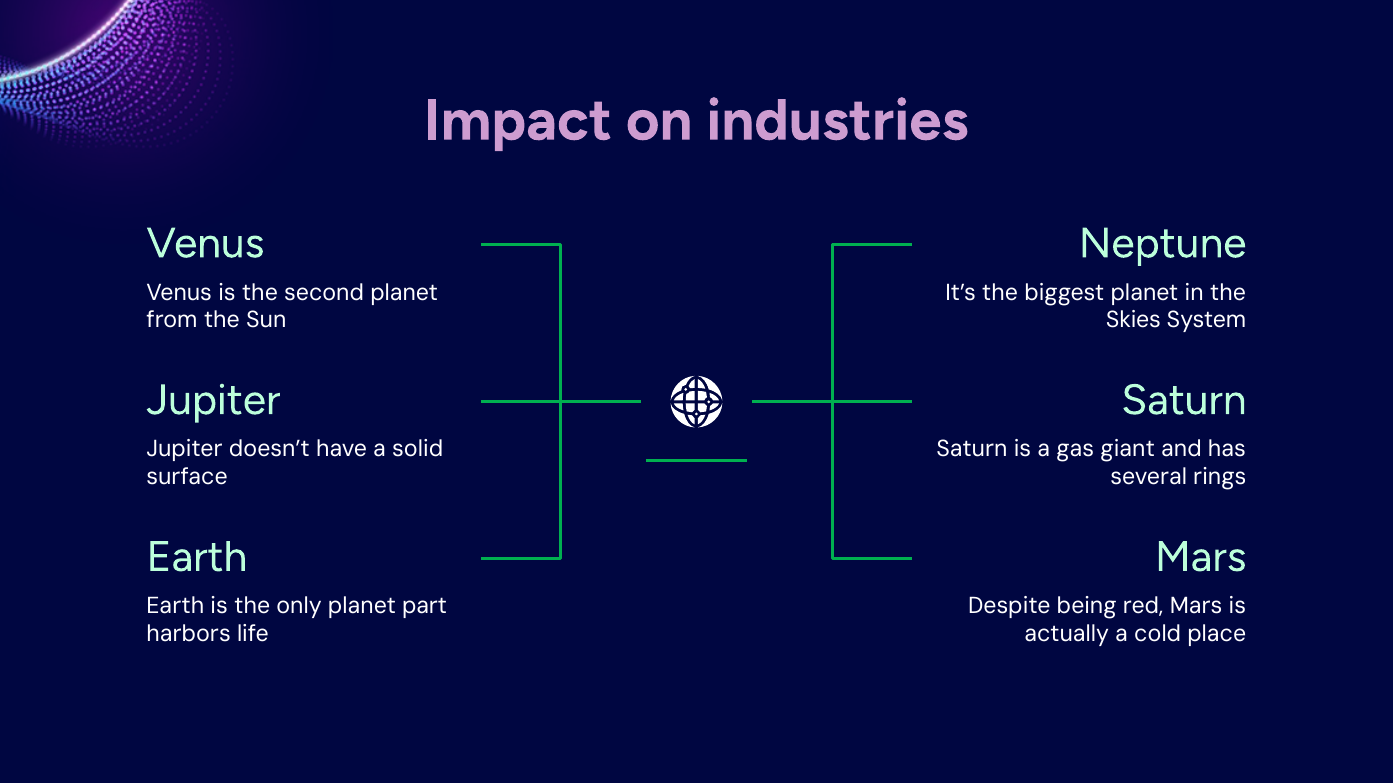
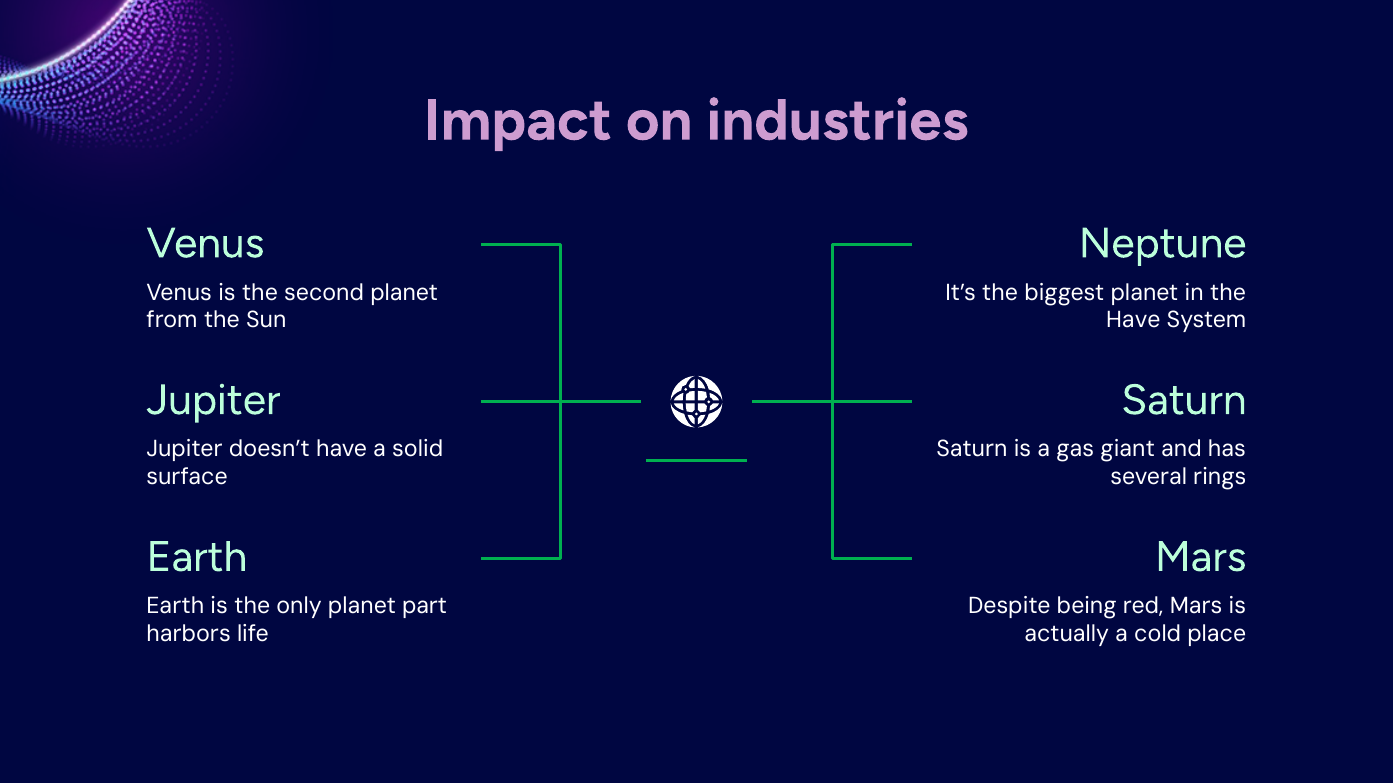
Skies: Skies -> Have (1133, 321)
